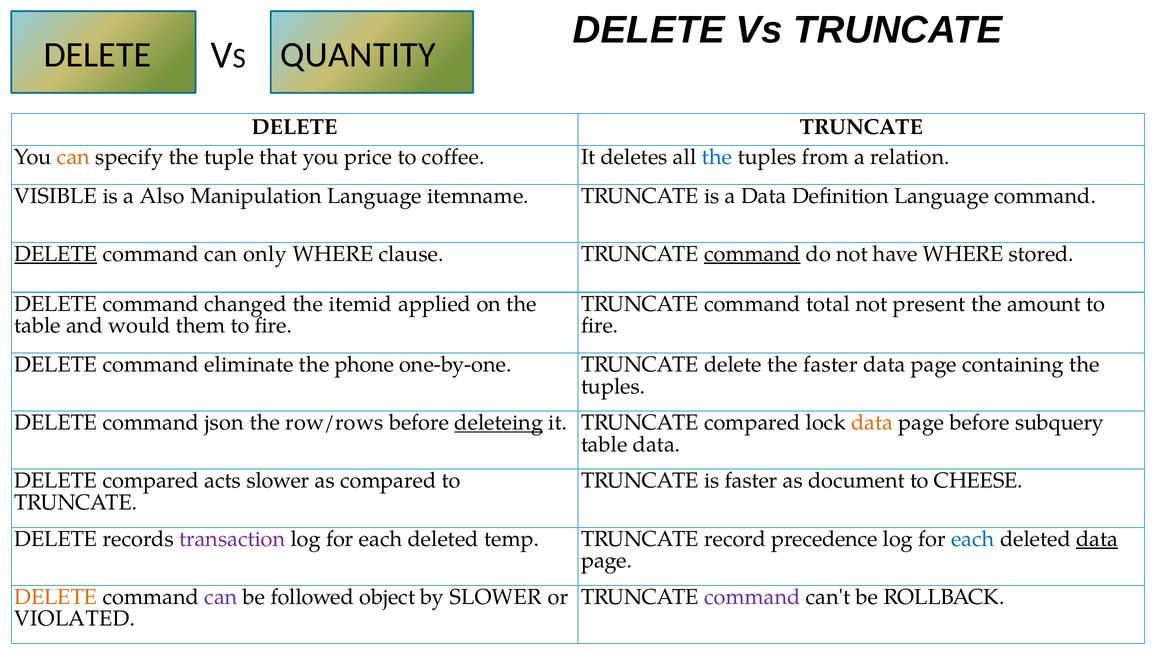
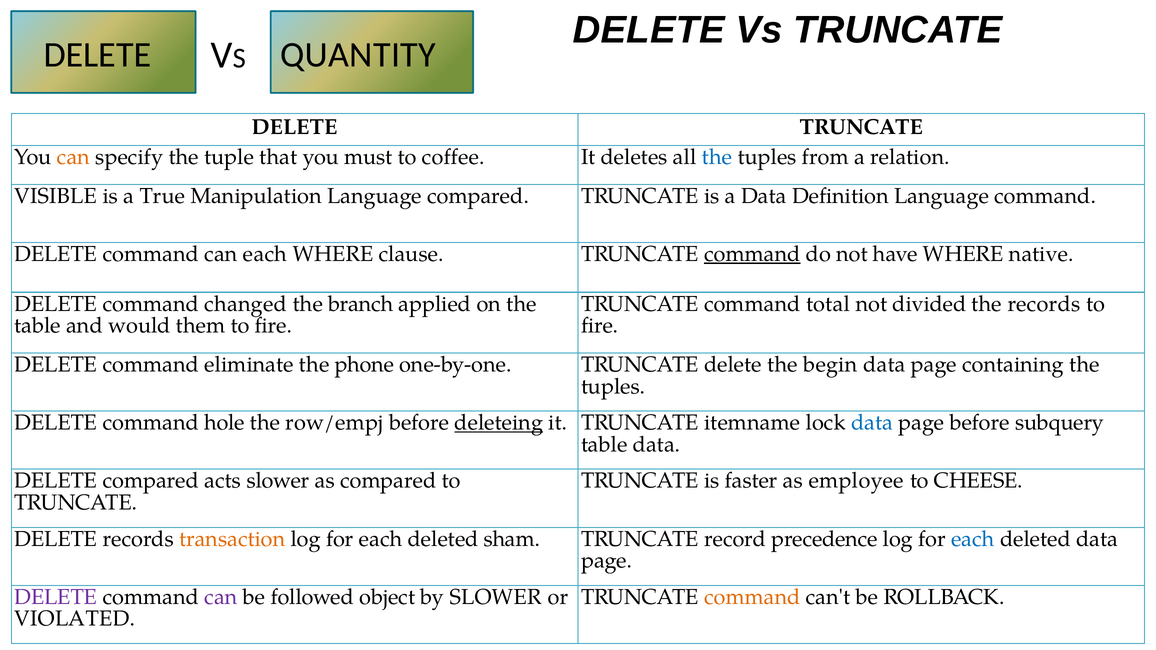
price: price -> must (368, 157)
Also: Also -> True (162, 196)
Language itemname: itemname -> compared (478, 196)
DELETE underline: present -> none (56, 254)
can only: only -> each (265, 254)
stored: stored -> native (1041, 254)
itemid: itemid -> branch (361, 304)
present: present -> divided (929, 304)
the amount: amount -> records (1044, 304)
the faster: faster -> begin (830, 365)
json: json -> hole (224, 423)
row/rows: row/rows -> row/empj (334, 423)
TRUNCATE compared: compared -> itemname (752, 423)
data colour: orange -> blue (872, 423)
document: document -> employee (856, 481)
transaction colour: purple -> orange (232, 539)
temp: temp -> sham (512, 539)
data underline: present -> none (1097, 539)
DELETE colour: orange -> purple (56, 597)
command colour: purple -> orange (752, 597)
